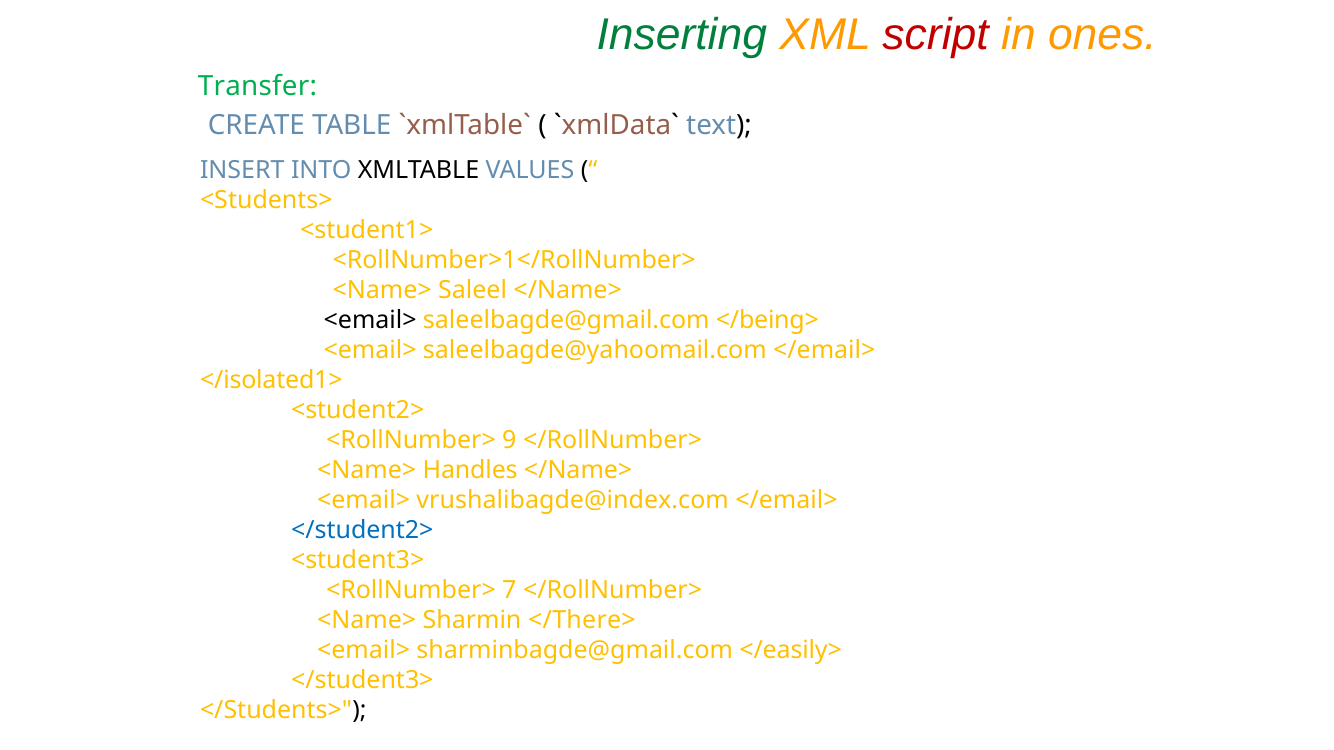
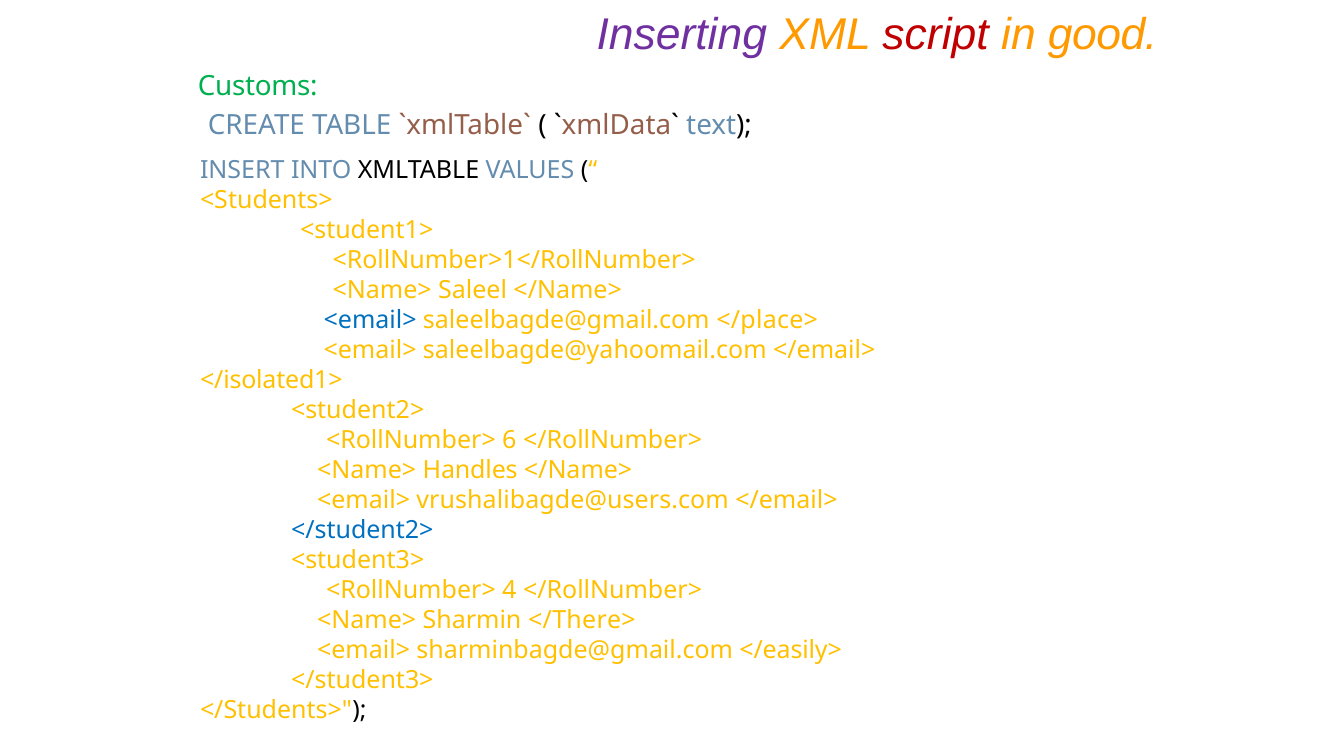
Inserting colour: green -> purple (682, 35)
ones: ones -> good (1103, 35)
Transfer: Transfer -> Customs (258, 86)
<email> colour: black -> blue (370, 320)
</being>: </being> -> </place> (767, 320)
9: 9 -> 6 (509, 440)
vrushalibagde@index.com: vrushalibagde@index.com -> vrushalibagde@users.com (573, 500)
7: 7 -> 4 (509, 590)
